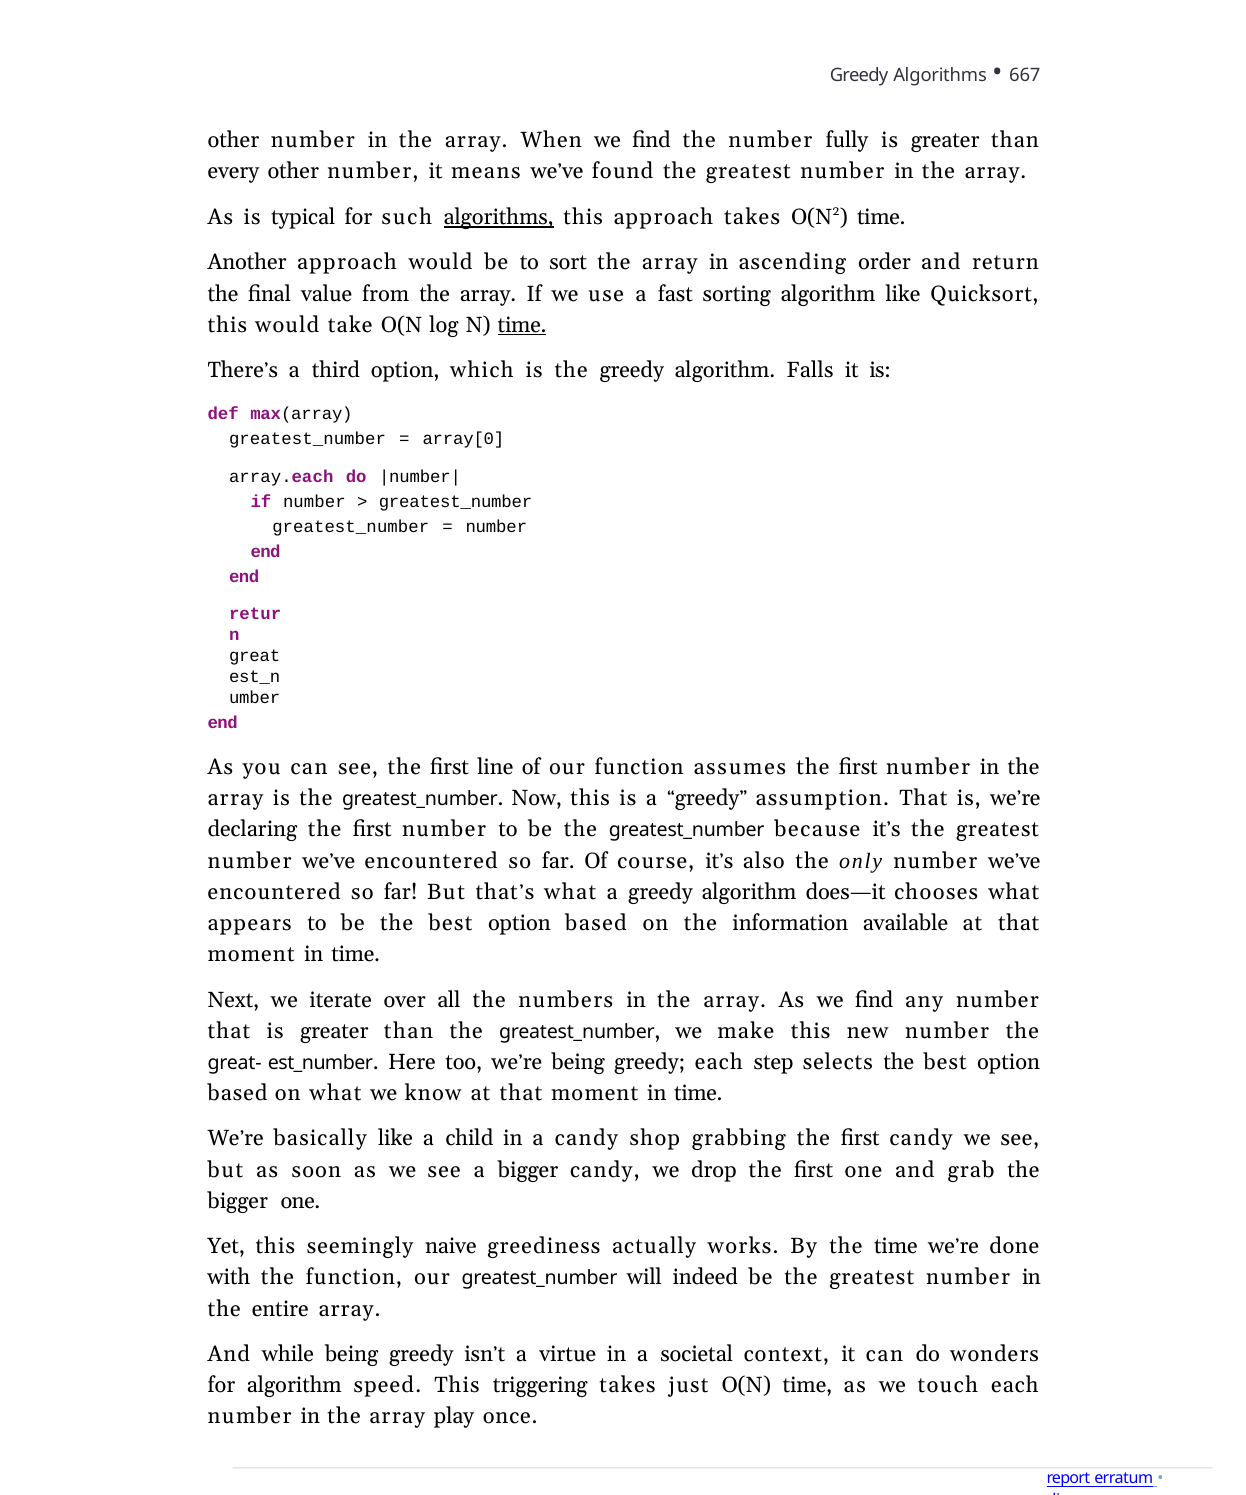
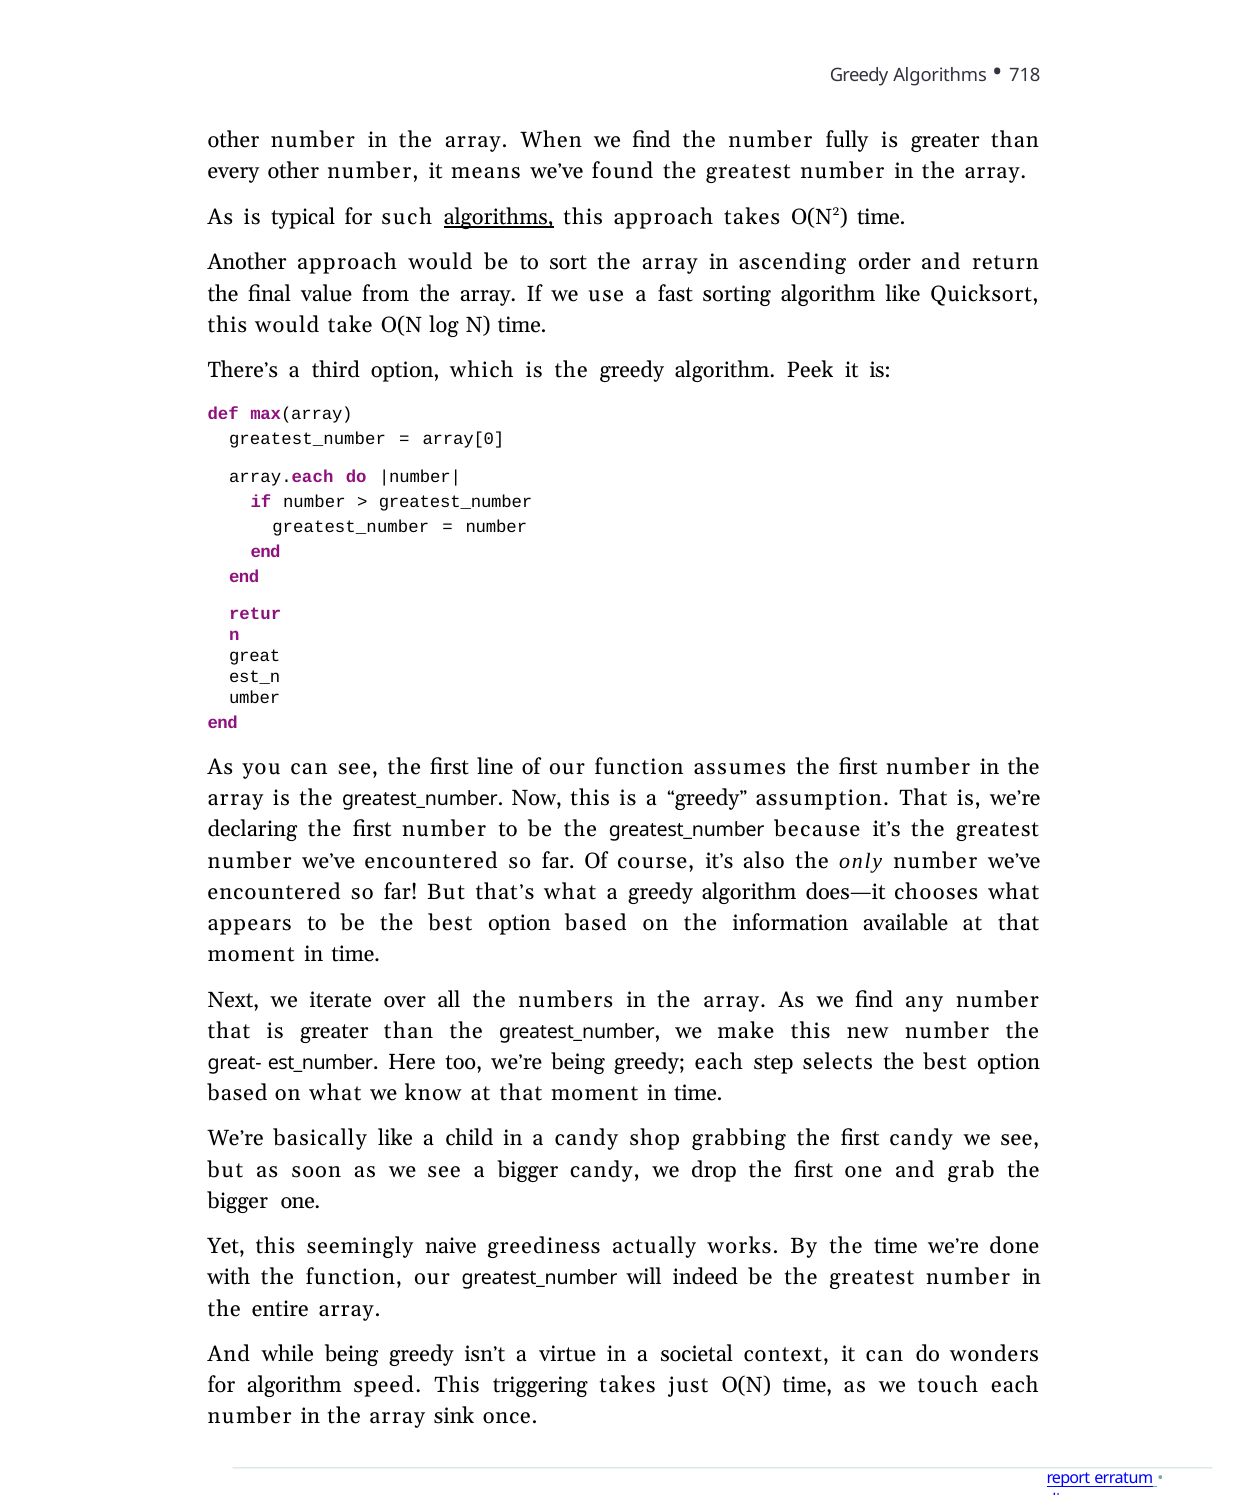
667: 667 -> 718 (1025, 75)
time underline: present -> none (522, 325)
Falls: Falls -> Peek (810, 370)
play: play -> sink (454, 1417)
